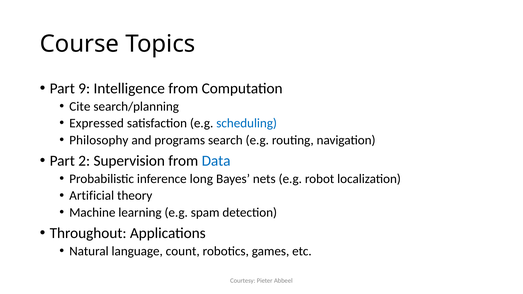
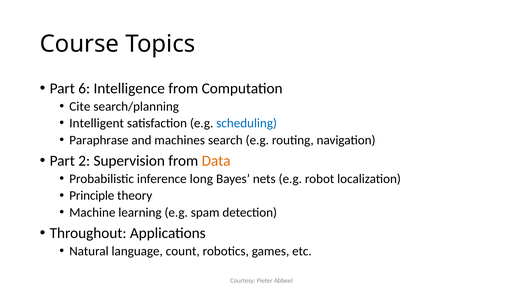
9: 9 -> 6 (84, 88)
Expressed: Expressed -> Intelligent (97, 123)
Philosophy: Philosophy -> Paraphrase (99, 140)
programs: programs -> machines (180, 140)
Data colour: blue -> orange (216, 161)
Artificial: Artificial -> Principle (92, 196)
